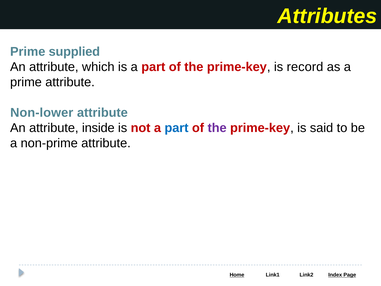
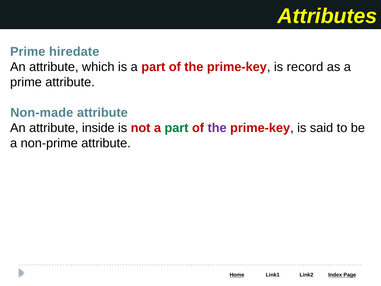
supplied: supplied -> hiredate (74, 52)
Non-lower: Non-lower -> Non-made (42, 113)
part colour: blue -> green (177, 128)
